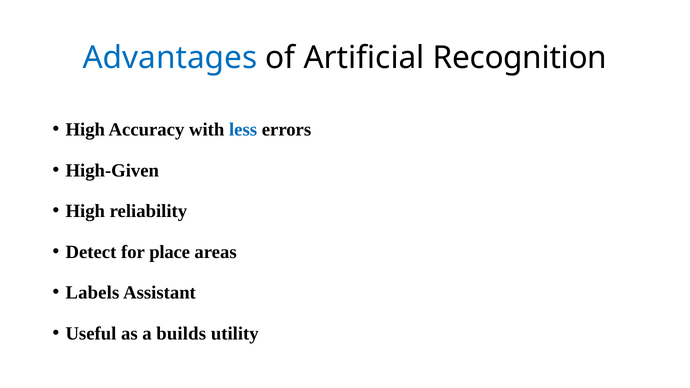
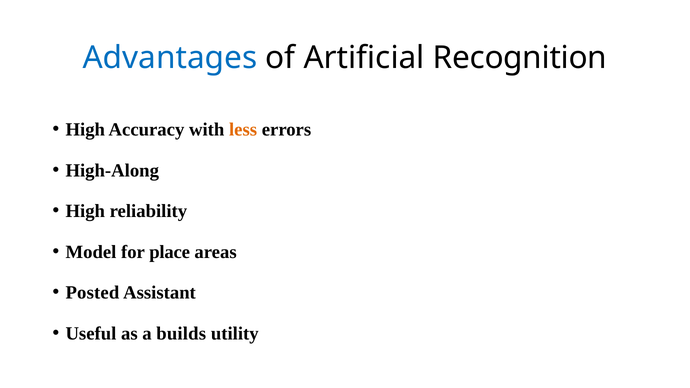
less colour: blue -> orange (243, 130)
High-Given: High-Given -> High-Along (112, 170)
Detect: Detect -> Model (91, 252)
Labels: Labels -> Posted (92, 293)
